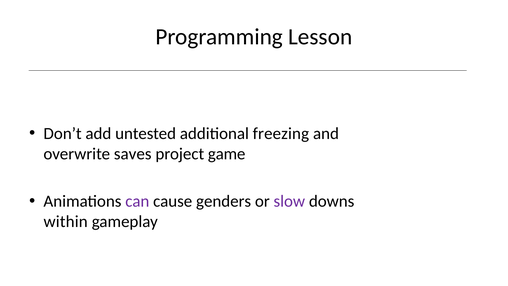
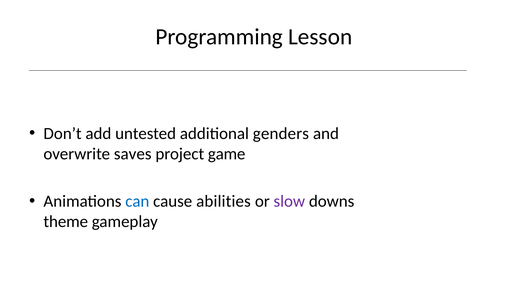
freezing: freezing -> genders (281, 133)
can colour: purple -> blue (137, 201)
genders: genders -> abilities (223, 201)
within: within -> theme (66, 221)
